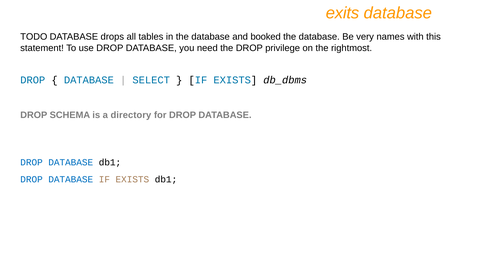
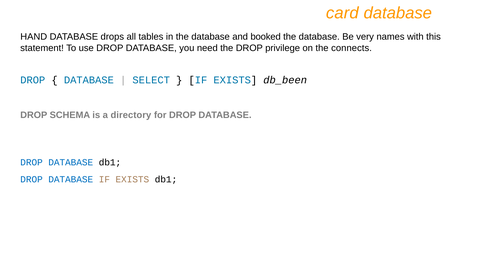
exits: exits -> card (342, 13)
TODO: TODO -> HAND (34, 37)
rightmost: rightmost -> connects (352, 48)
db_dbms: db_dbms -> db_been (285, 80)
